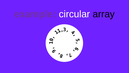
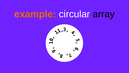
example colour: purple -> orange (35, 14)
